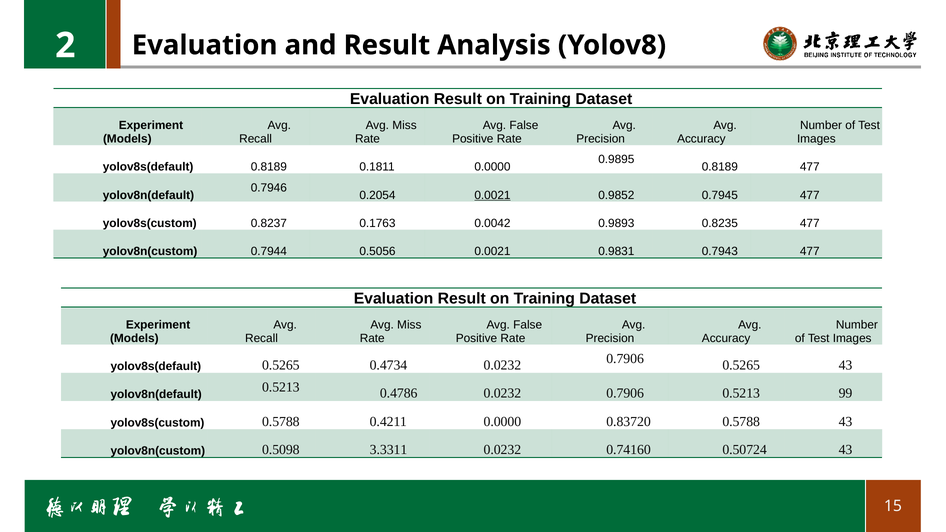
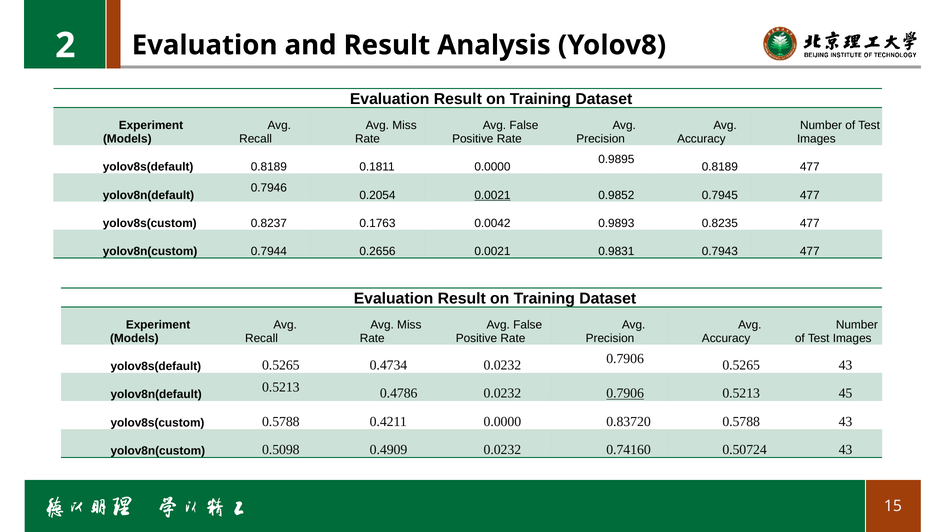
0.5056: 0.5056 -> 0.2656 (377, 252)
0.7906 underline: none -> present (625, 394)
99: 99 -> 45 (846, 394)
3.3311: 3.3311 -> 0.4909 (389, 450)
